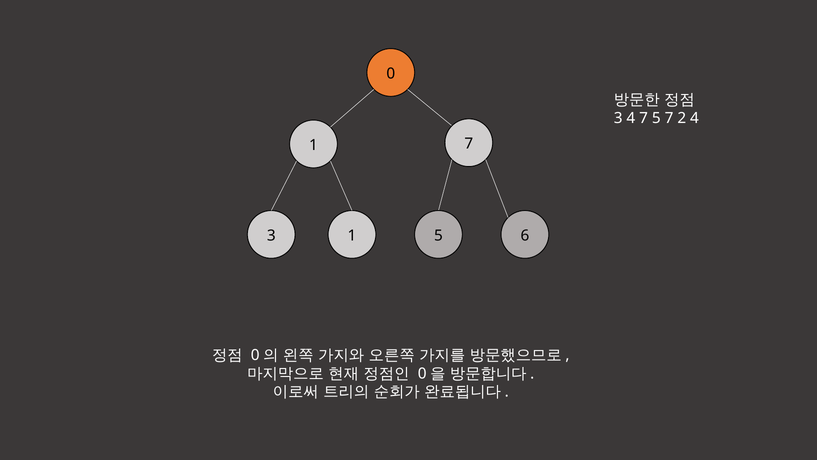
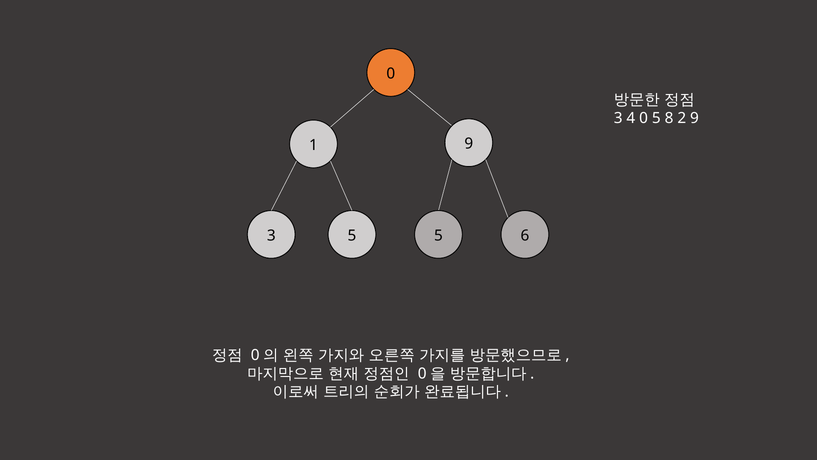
4 7: 7 -> 0 (644, 118)
5 7: 7 -> 8 (669, 118)
2 4: 4 -> 9 (695, 118)
1 7: 7 -> 9 (469, 144)
3 1: 1 -> 5 (352, 235)
